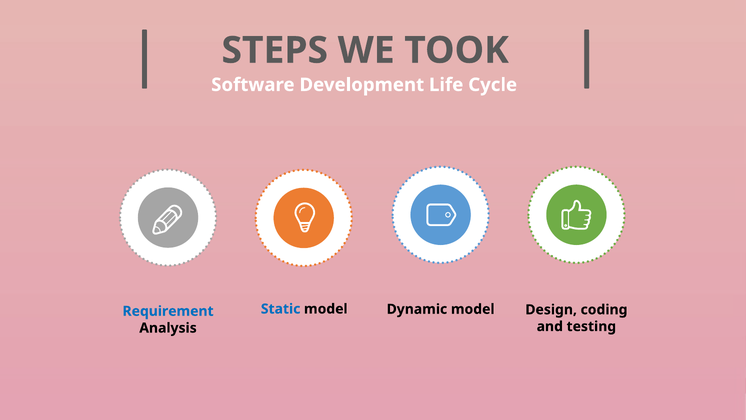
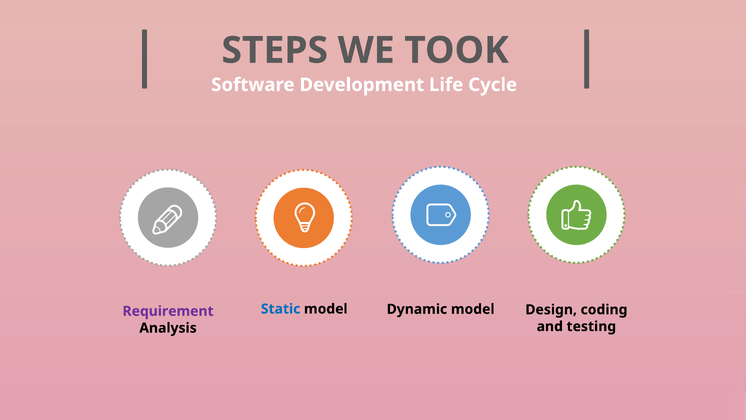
Requirement colour: blue -> purple (168, 311)
